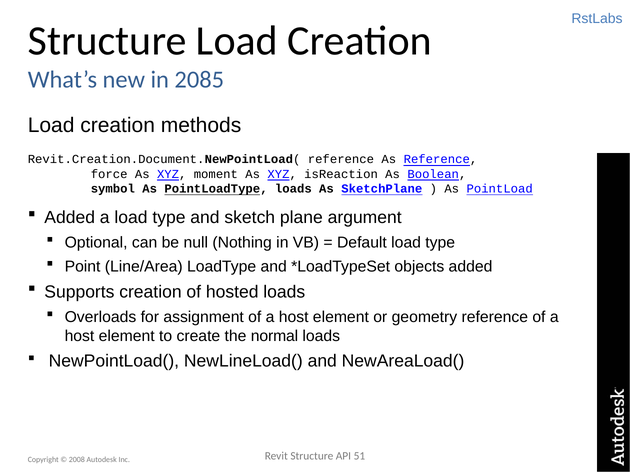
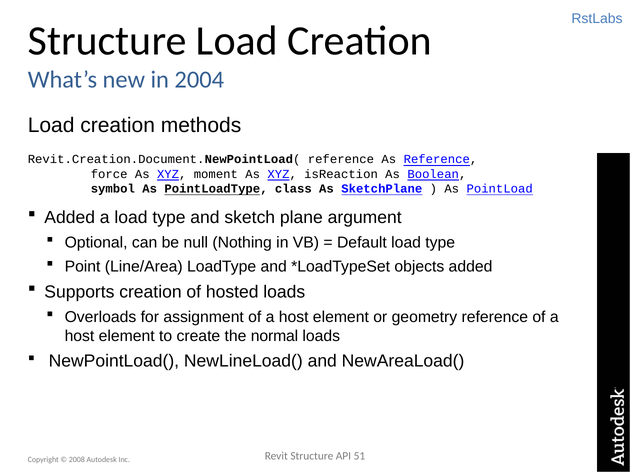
2085: 2085 -> 2004 (199, 80)
PointLoadType loads: loads -> class (293, 189)
